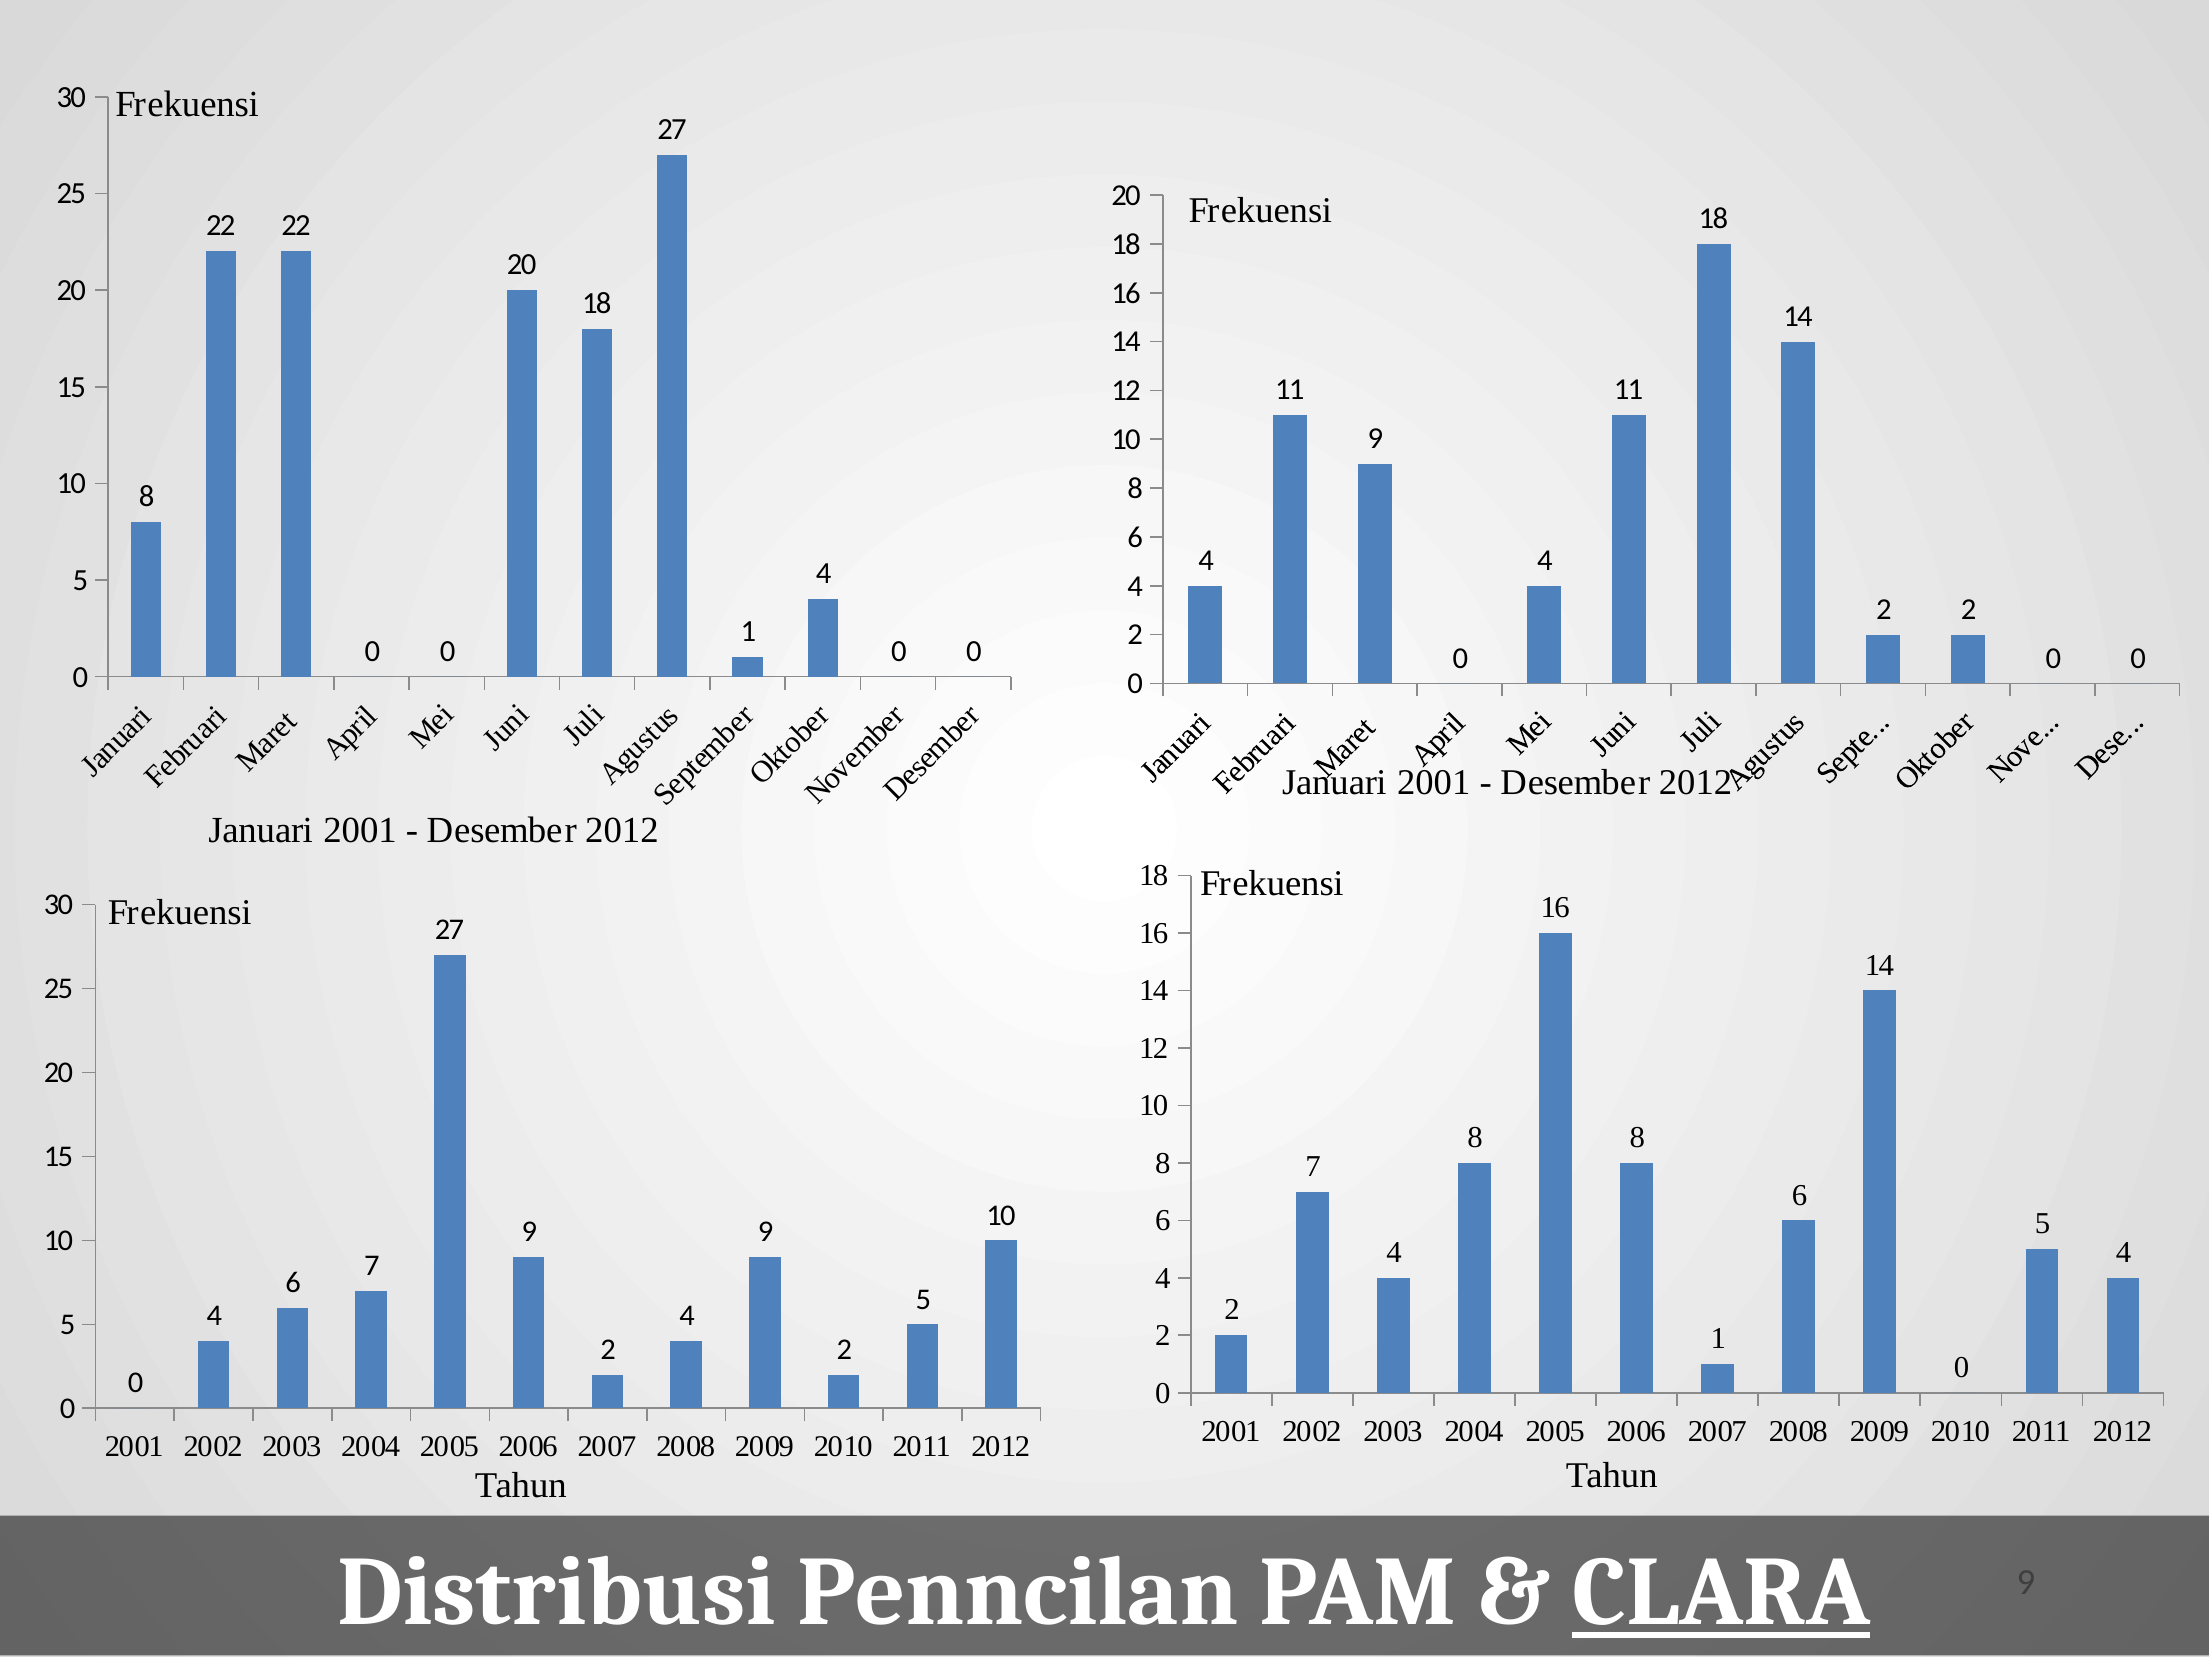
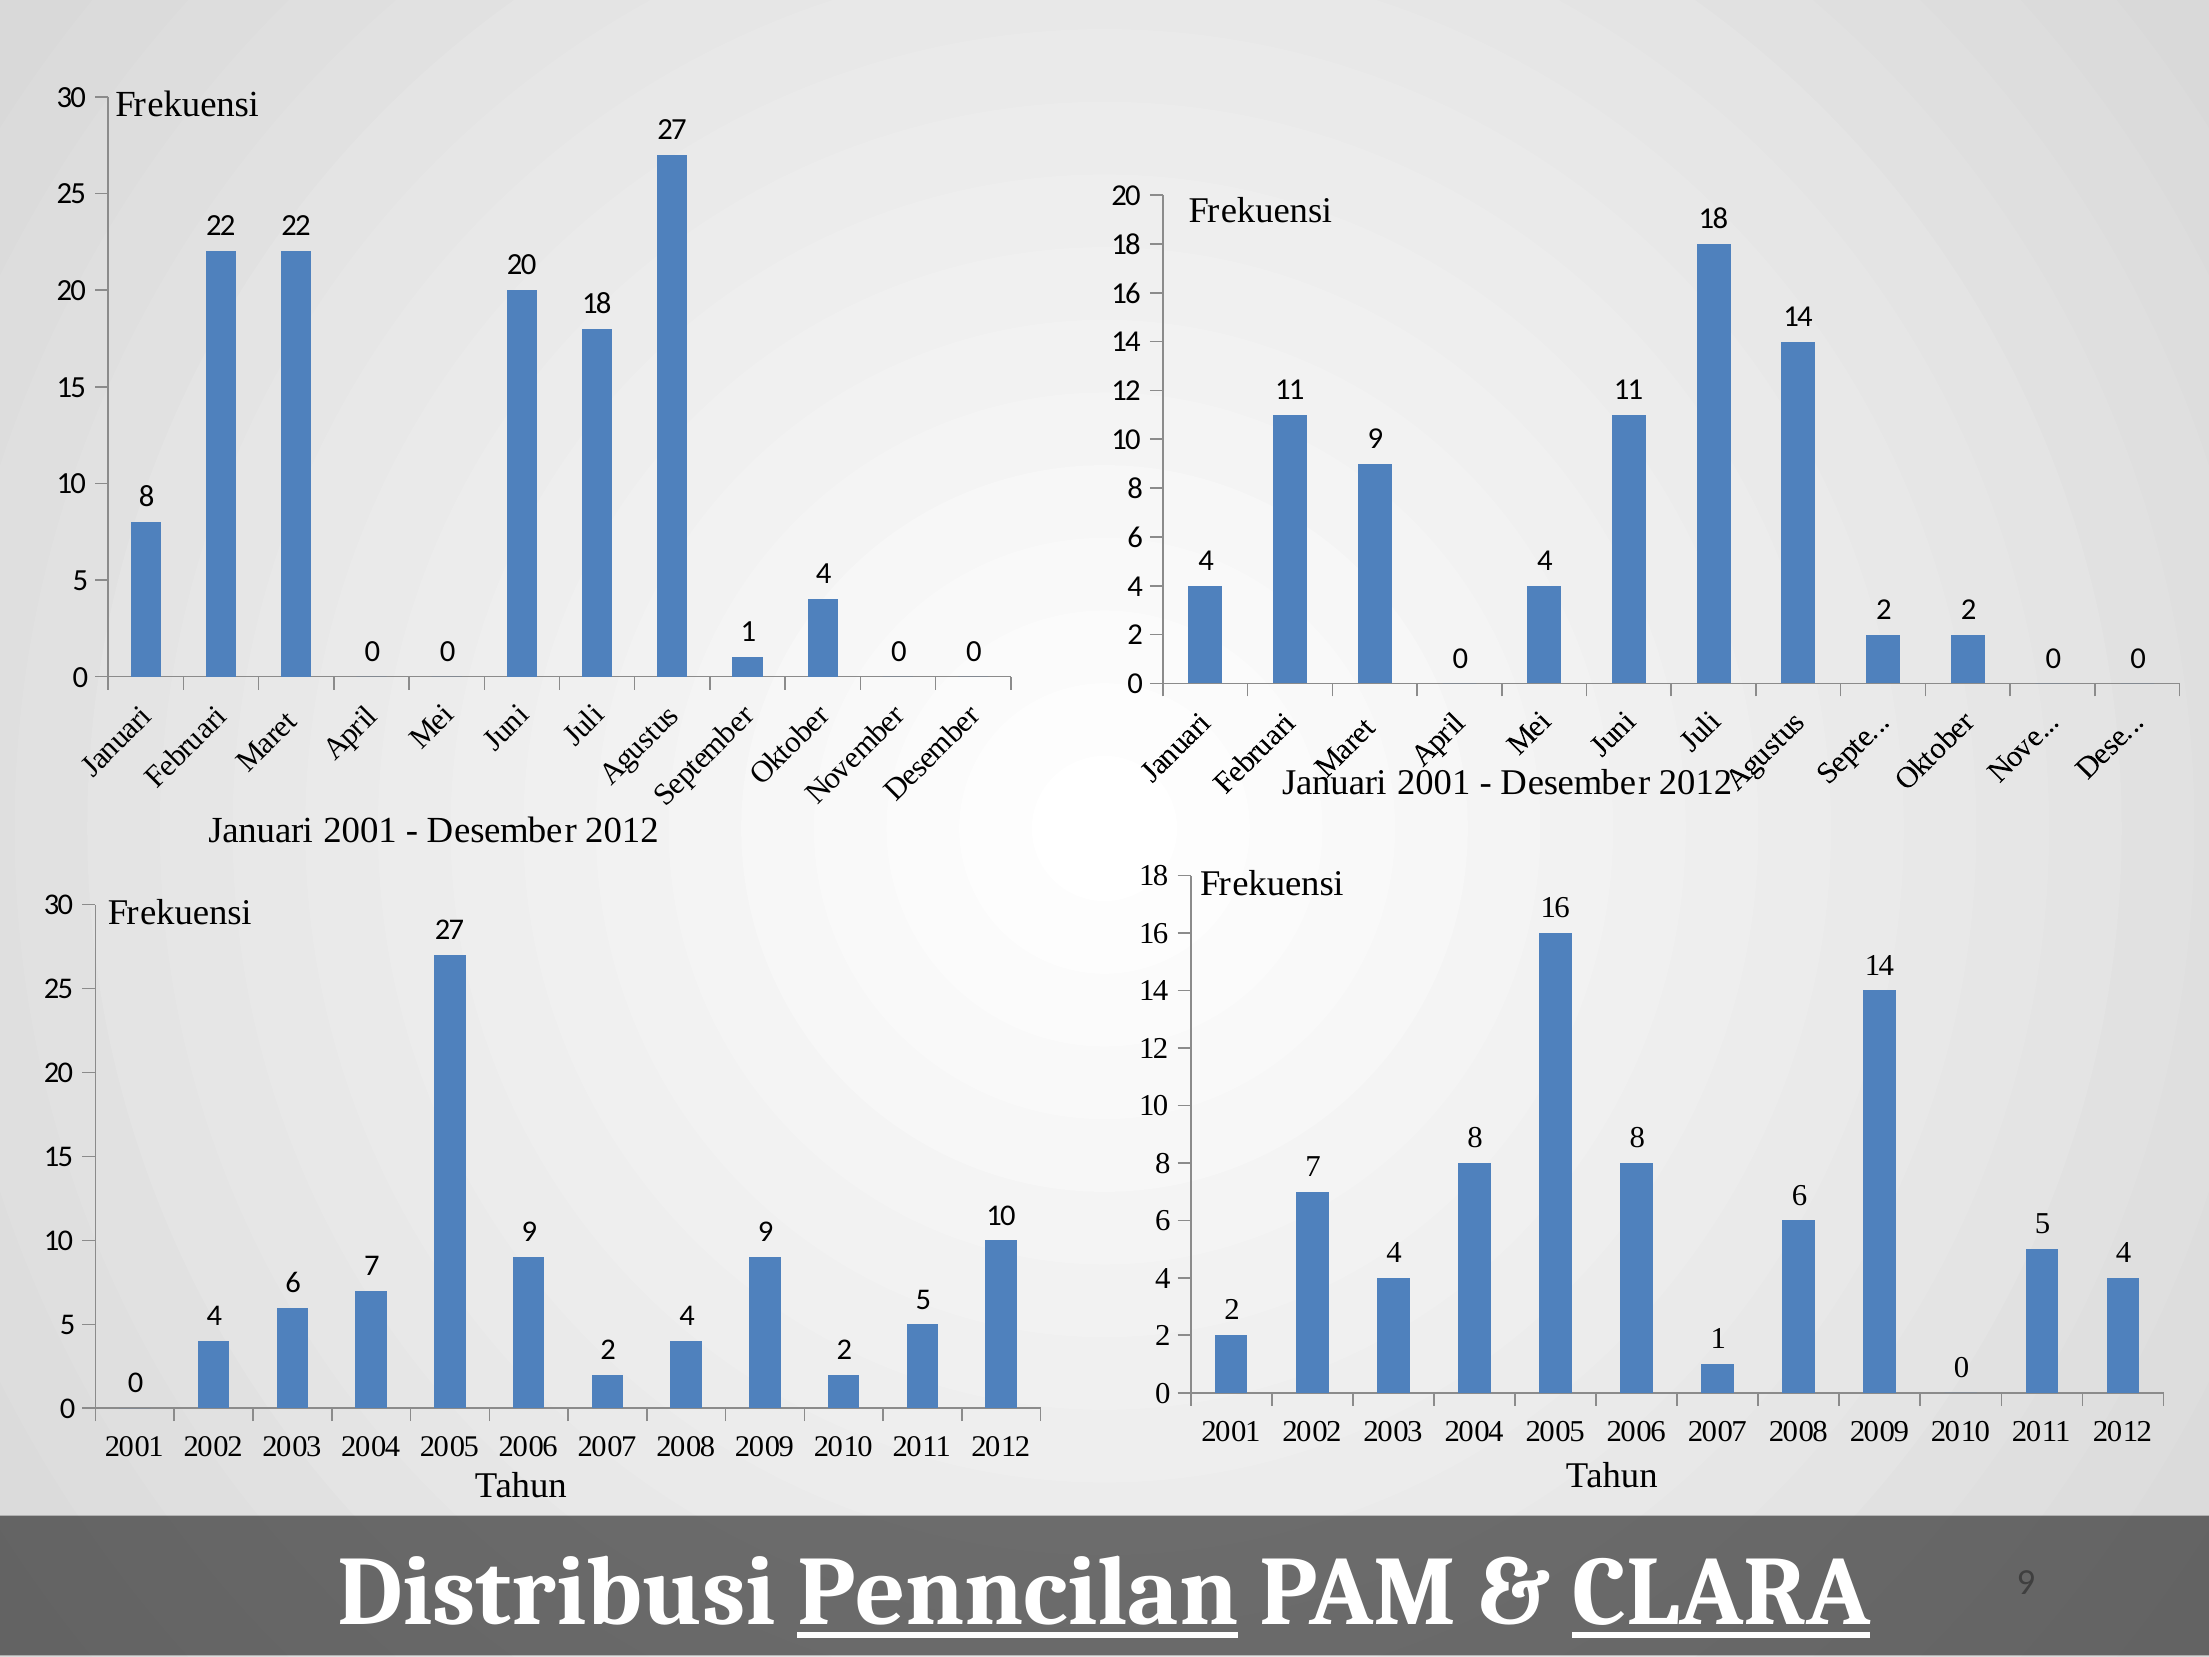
Penncilan underline: none -> present (1018, 1592)
